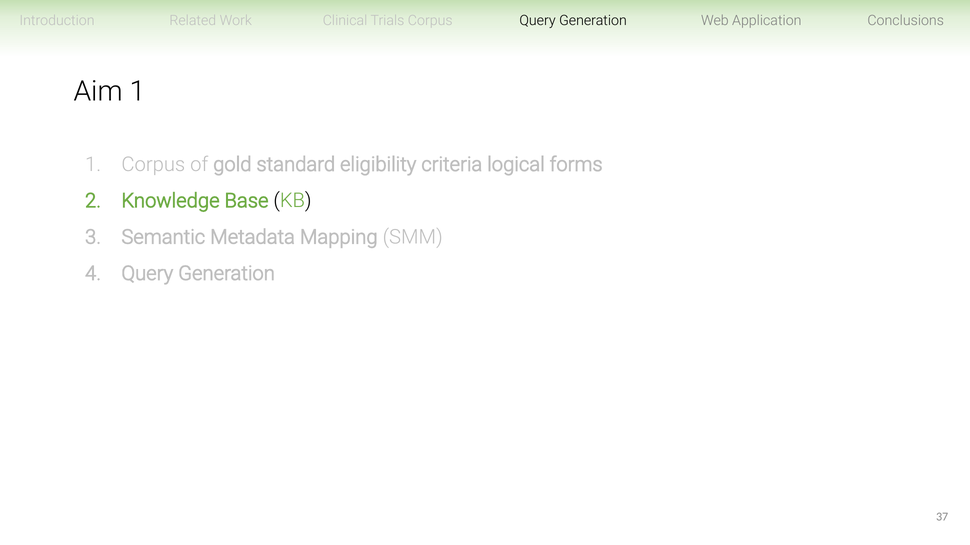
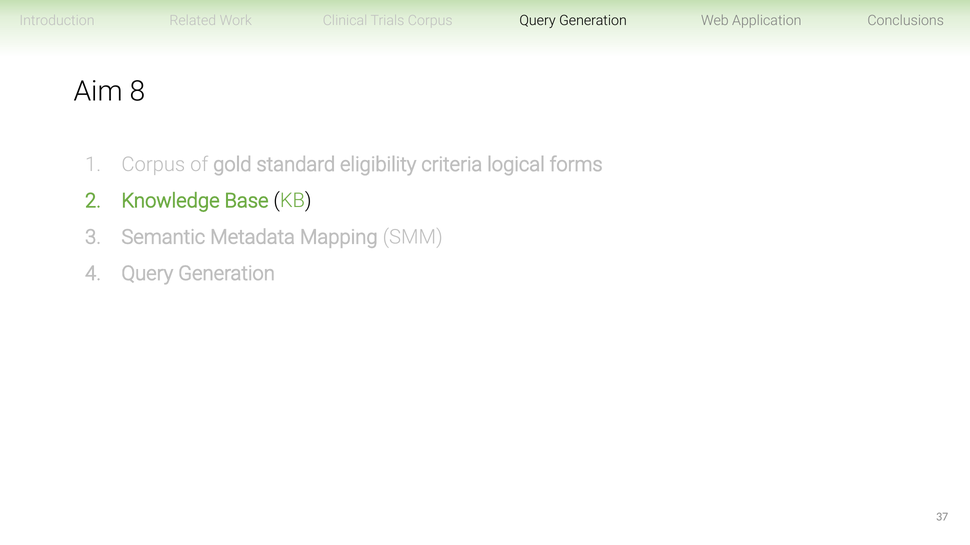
Aim 1: 1 -> 8 (138, 91)
